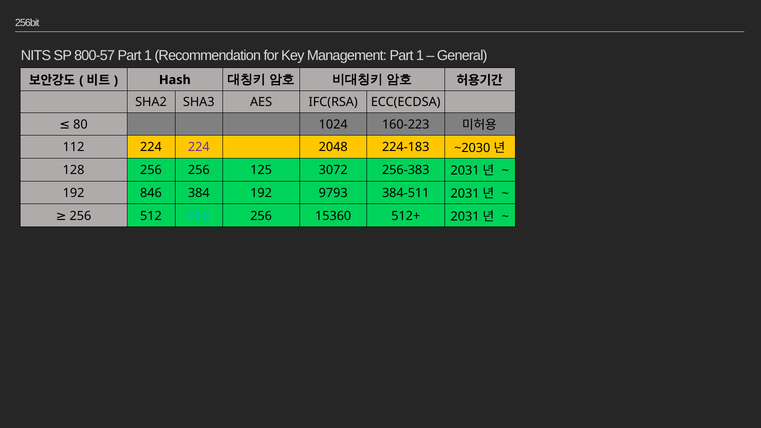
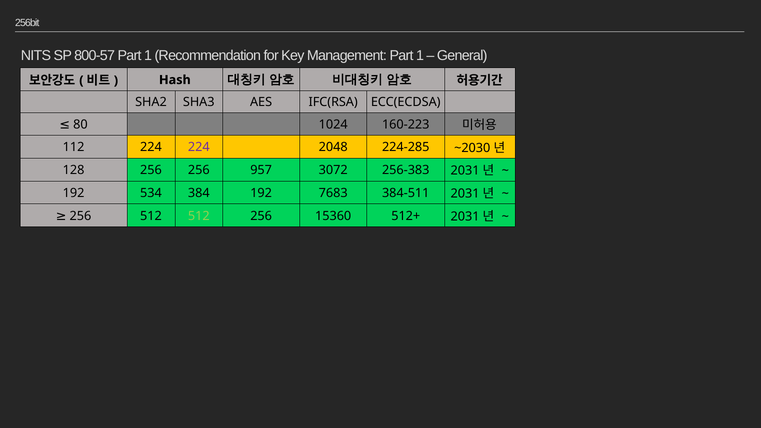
224-183: 224-183 -> 224-285 (406, 147)
125: 125 -> 957 (261, 170)
846: 846 -> 534 (151, 193)
9793: 9793 -> 7683 (333, 193)
512 colour: light blue -> light green (199, 216)
